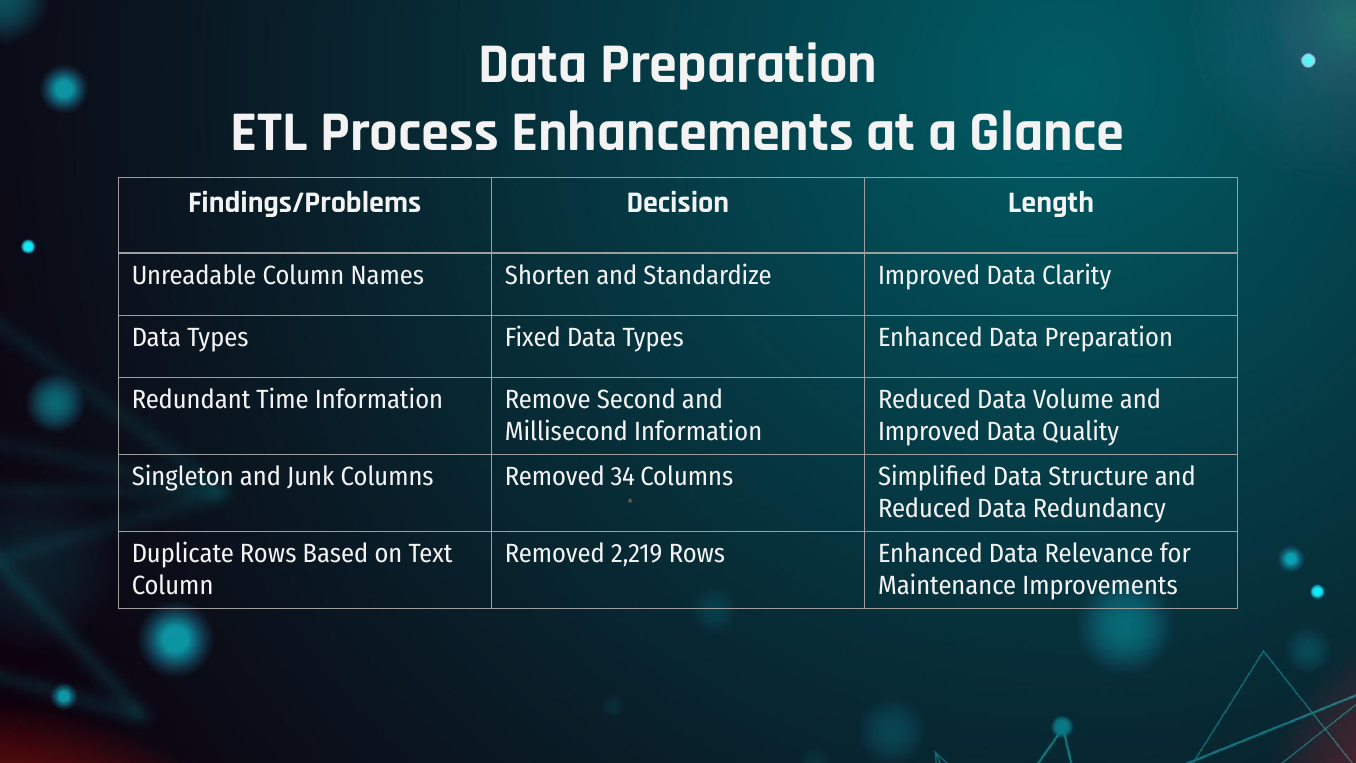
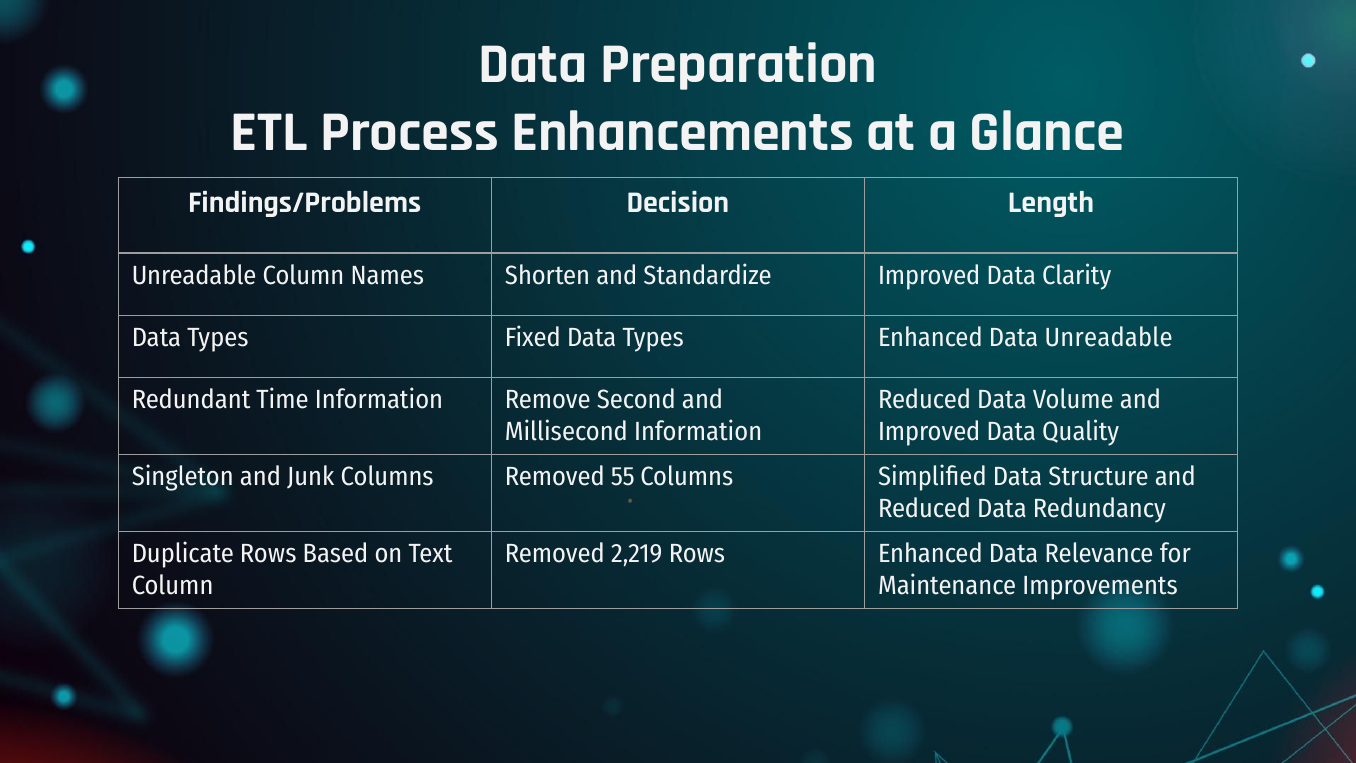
Enhanced Data Preparation: Preparation -> Unreadable (1109, 338)
34: 34 -> 55 (623, 477)
